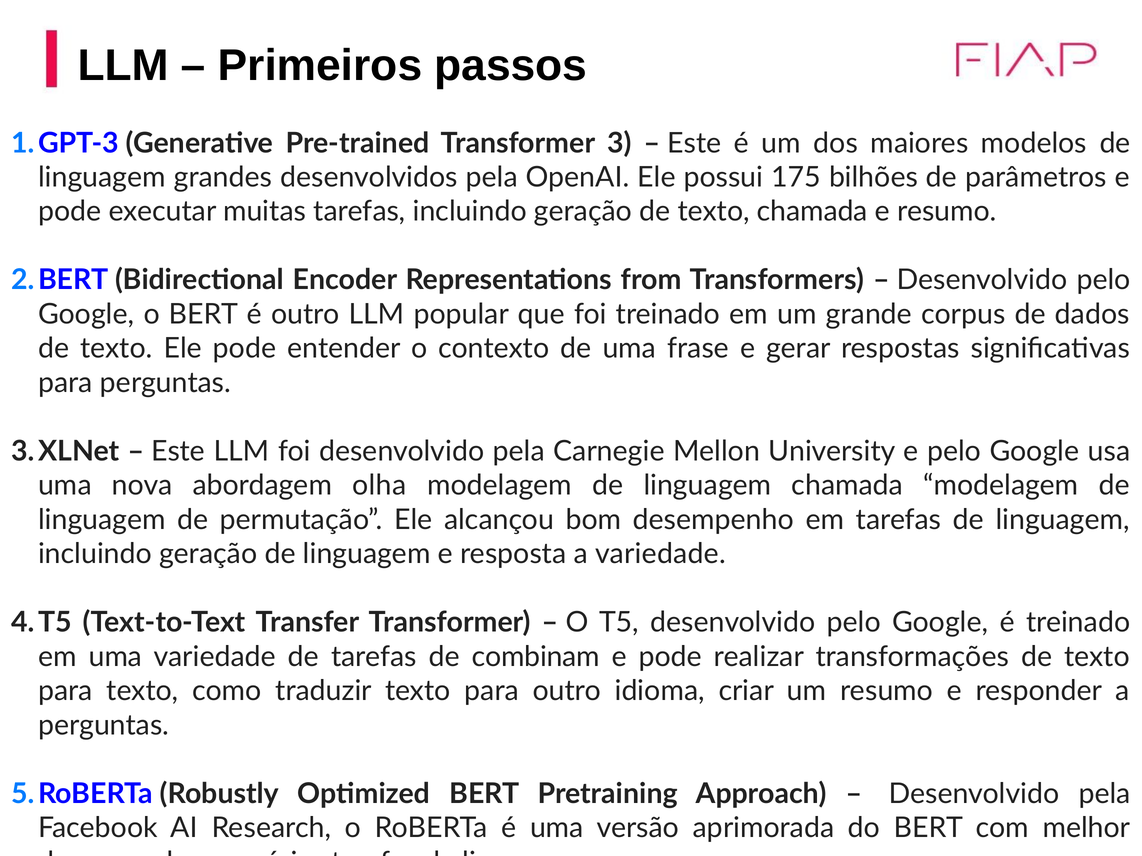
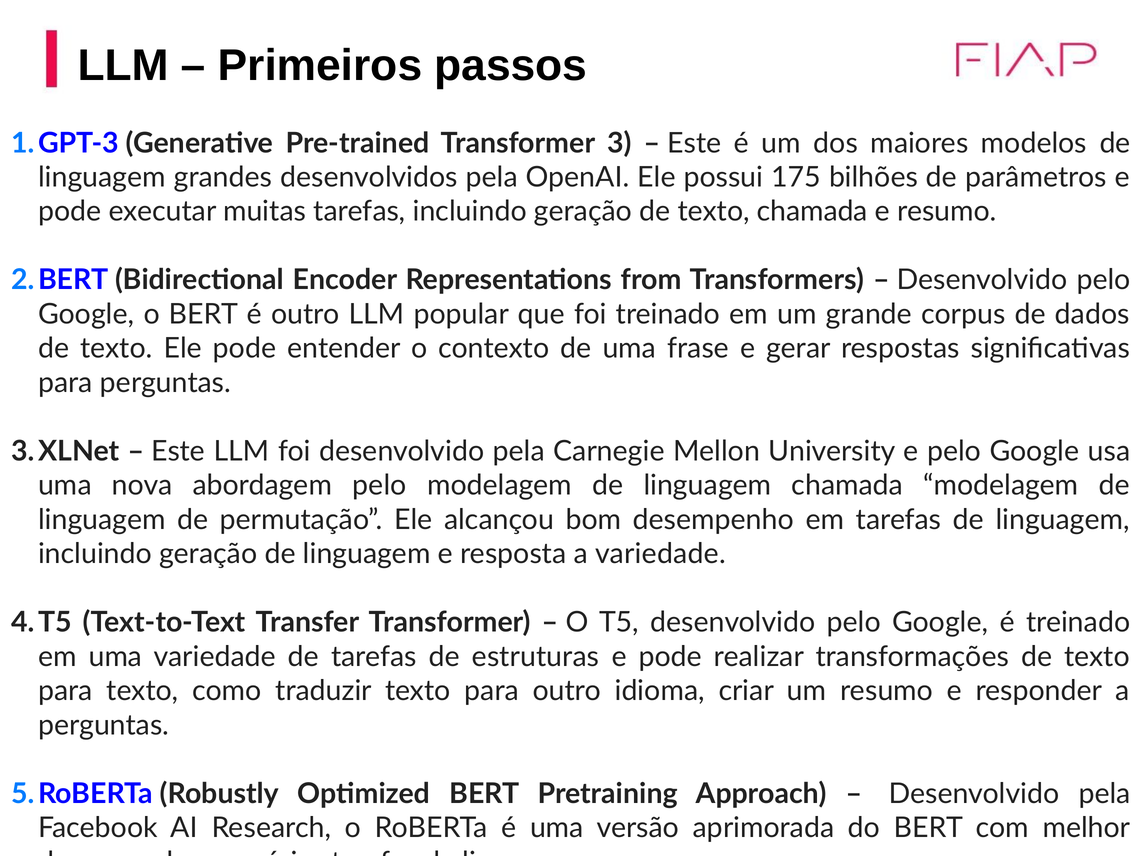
abordagem olha: olha -> pelo (379, 486)
combinam: combinam -> estruturas (536, 657)
